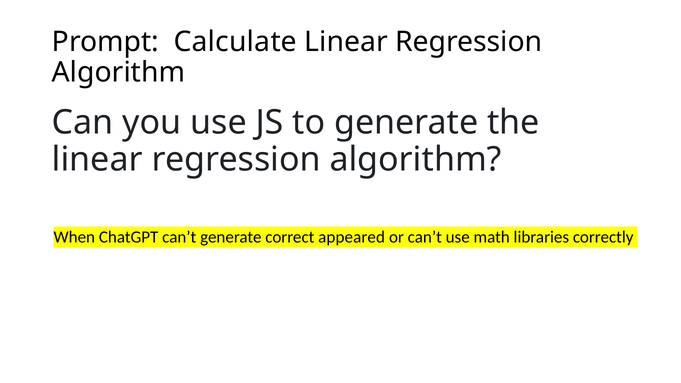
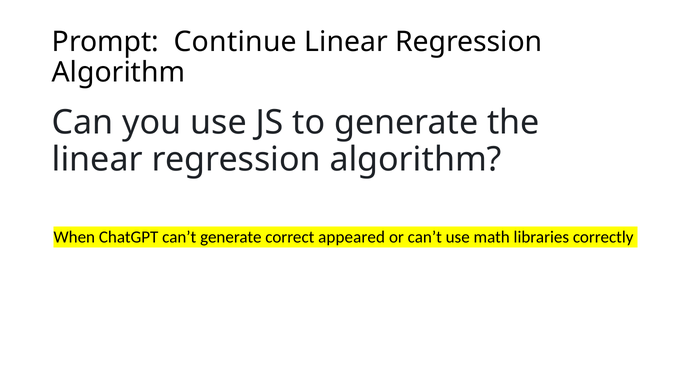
Calculate: Calculate -> Continue (235, 42)
